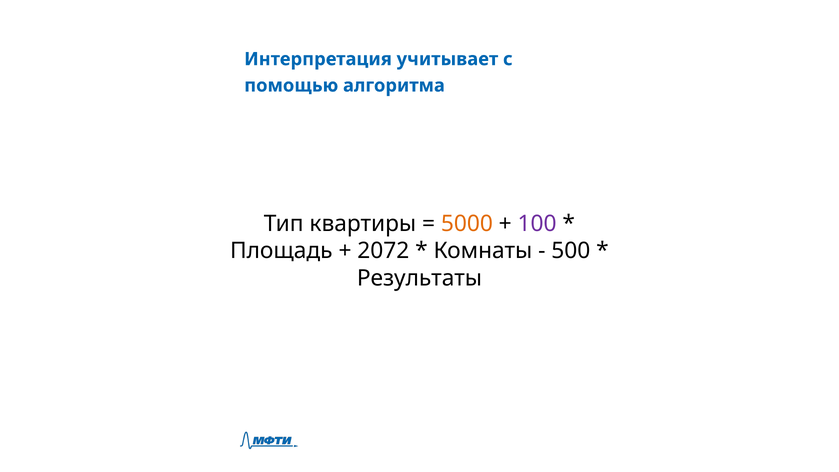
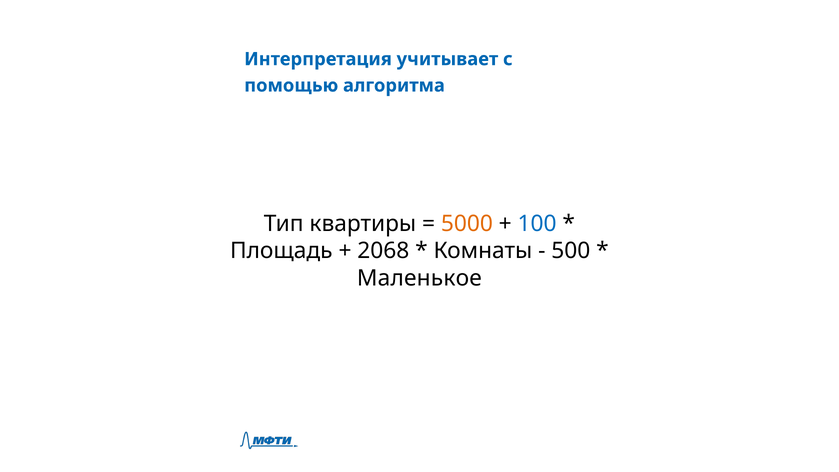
100 colour: purple -> blue (537, 224)
2072: 2072 -> 2068 (383, 251)
Результаты: Результаты -> Маленькое (419, 278)
